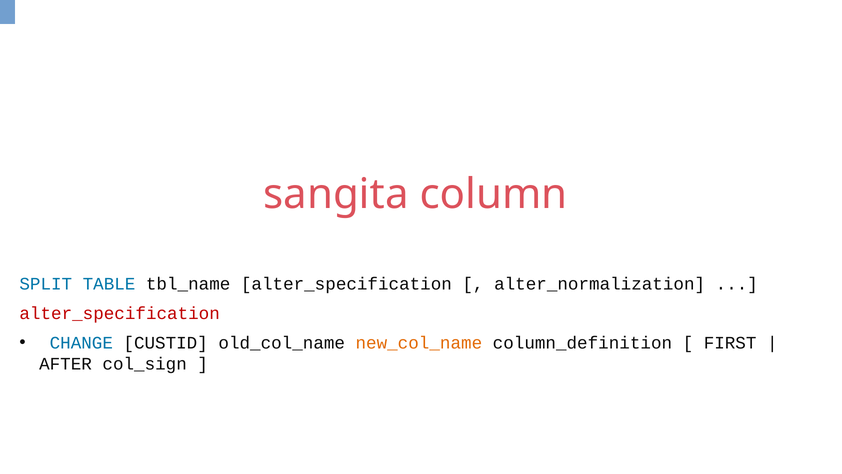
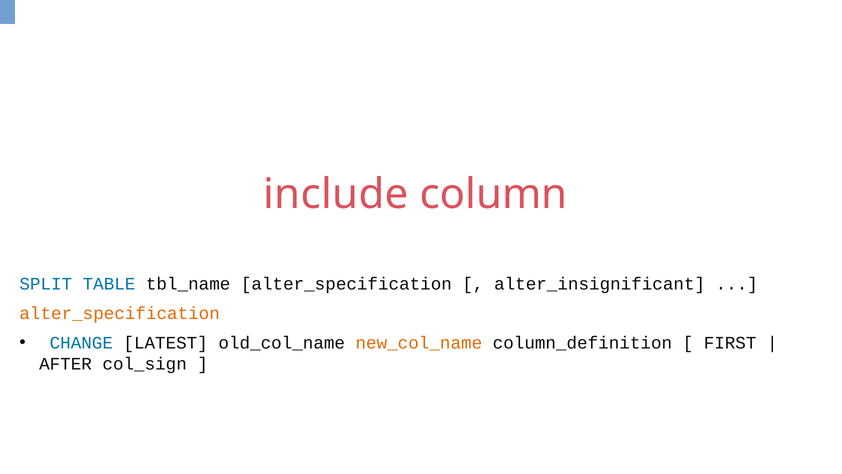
sangita: sangita -> include (336, 194)
alter_normalization: alter_normalization -> alter_insignificant (600, 284)
alter_specification colour: red -> orange (120, 313)
CUSTID: CUSTID -> LATEST (166, 343)
